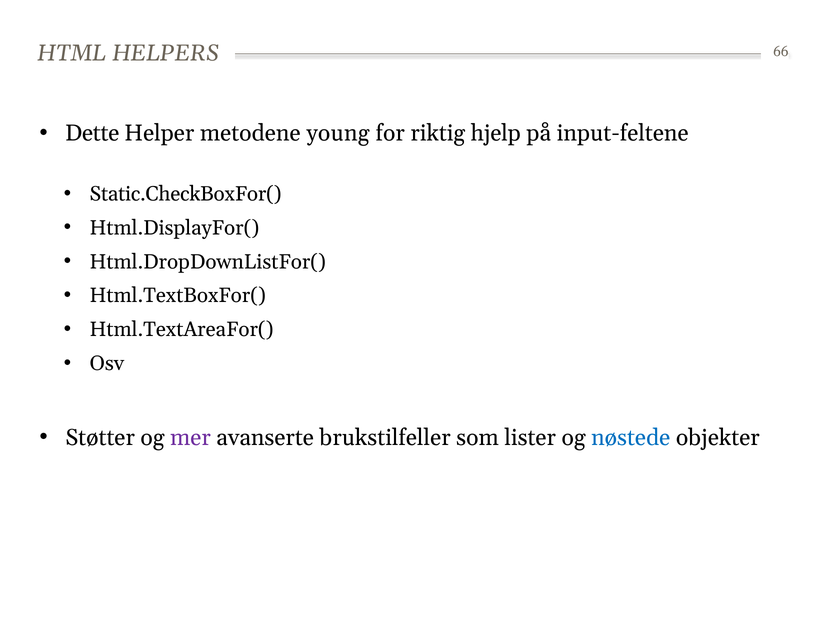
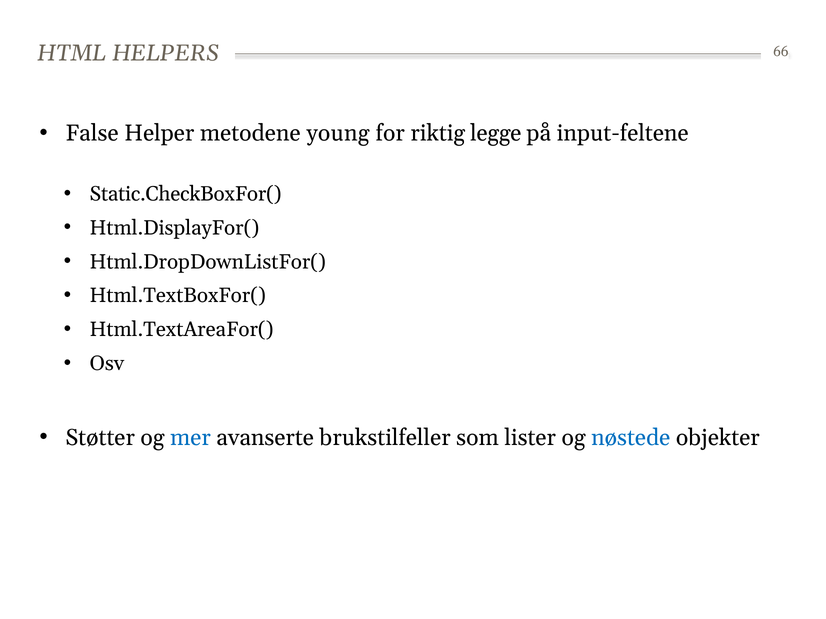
Dette: Dette -> False (92, 134)
hjelp: hjelp -> legge (496, 134)
mer colour: purple -> blue (190, 438)
